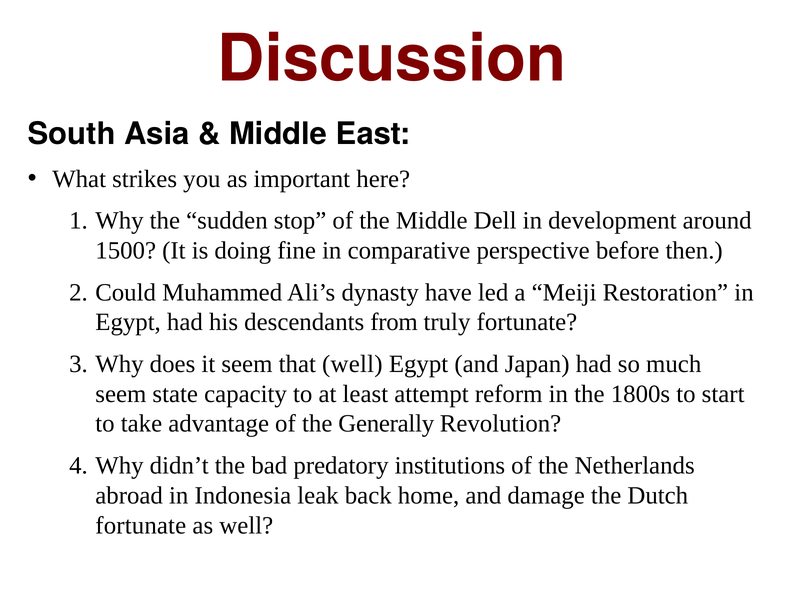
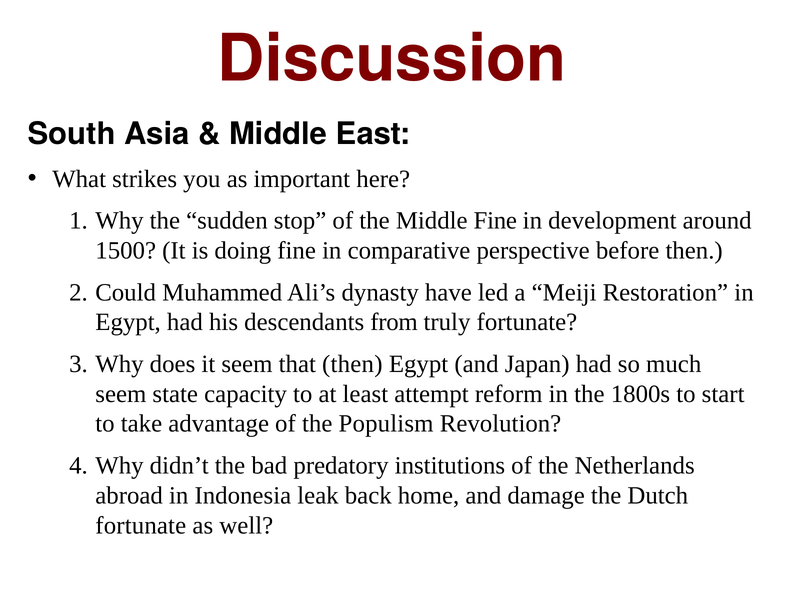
Middle Dell: Dell -> Fine (495, 221)
that well: well -> then (352, 364)
Generally: Generally -> Populism (386, 424)
